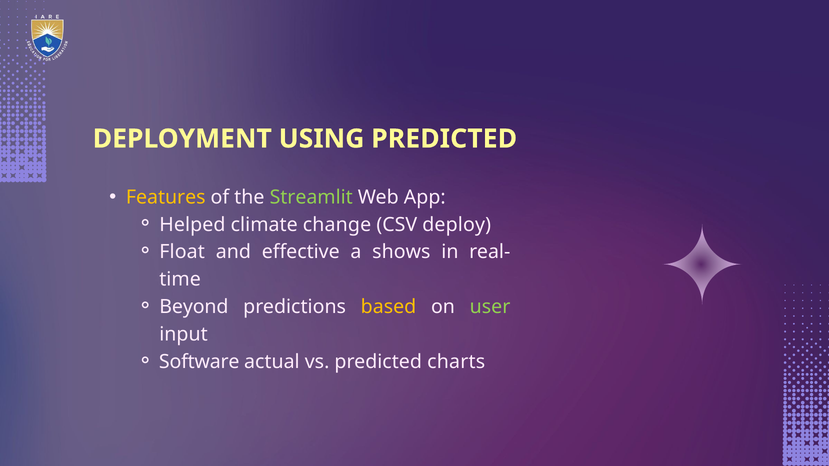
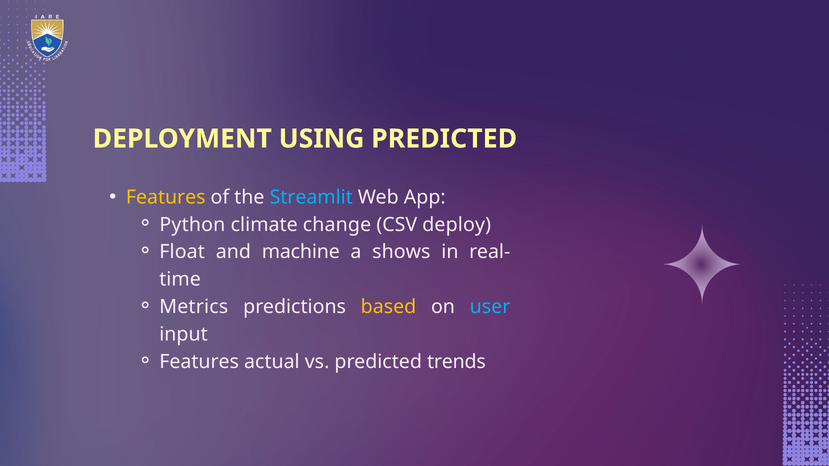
Streamlit colour: light green -> light blue (311, 197)
Helped: Helped -> Python (192, 225)
effective: effective -> machine (301, 252)
Beyond: Beyond -> Metrics (194, 307)
user colour: light green -> light blue (490, 307)
Software: Software -> Features (199, 362)
charts: charts -> trends (456, 362)
